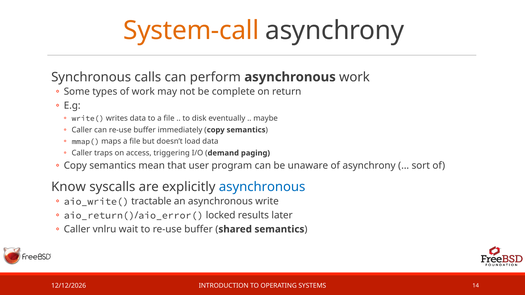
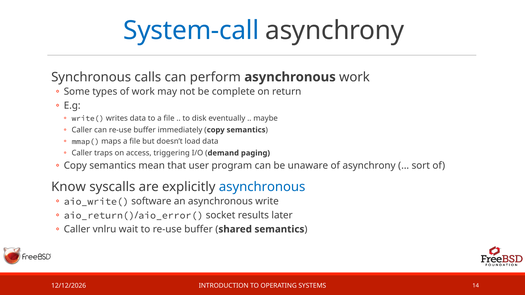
System-call colour: orange -> blue (191, 31)
tractable: tractable -> software (151, 202)
locked: locked -> socket (221, 216)
